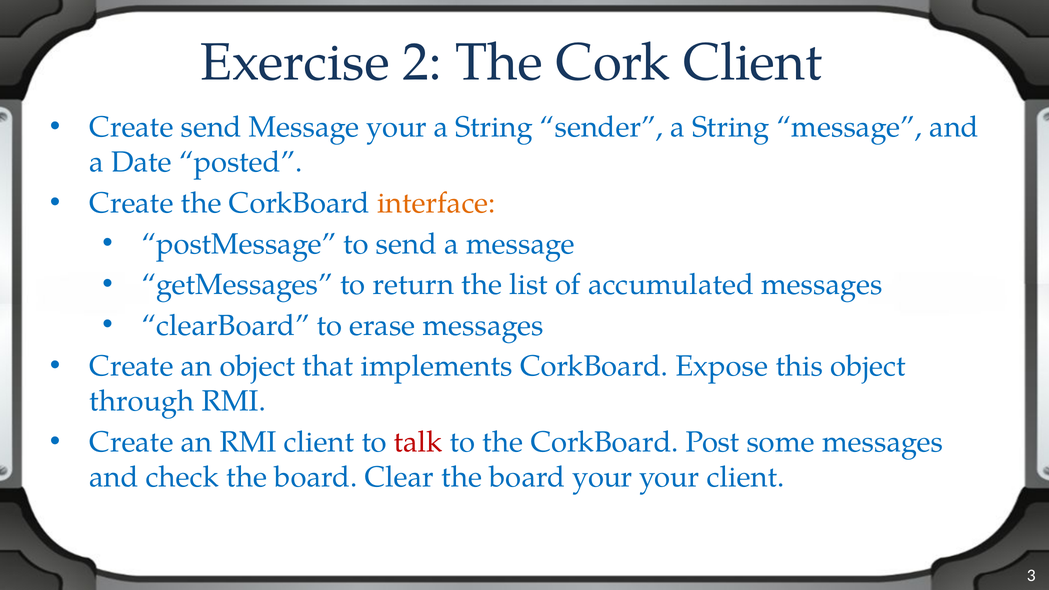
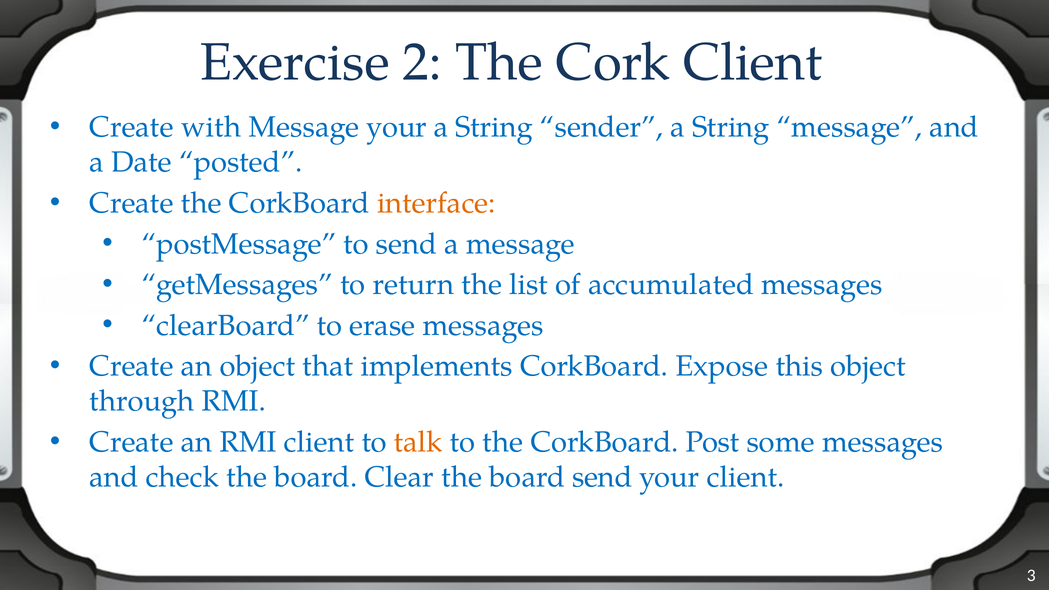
Create send: send -> with (211, 127)
talk colour: red -> orange (418, 442)
board your: your -> send (602, 477)
